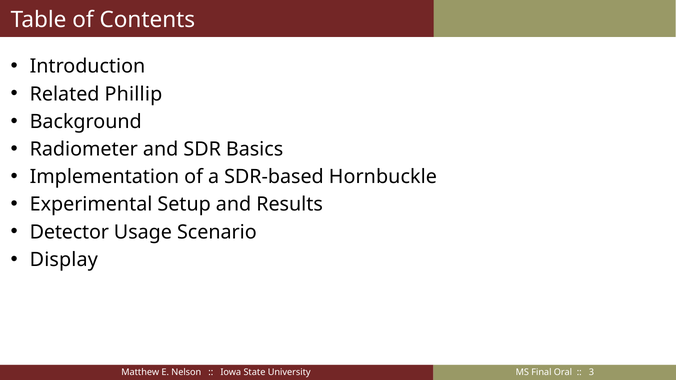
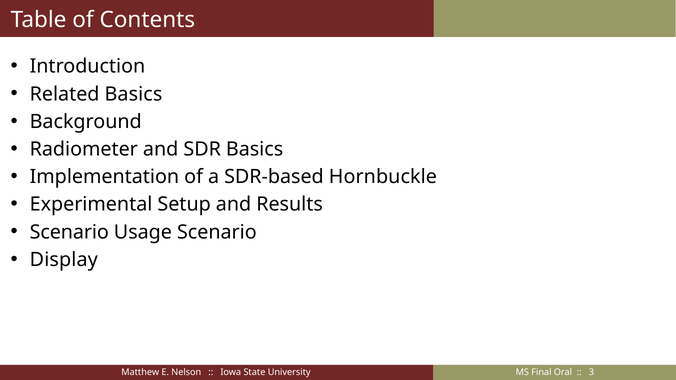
Related Phillip: Phillip -> Basics (133, 94)
Detector: Detector -> Scenario (69, 232)
